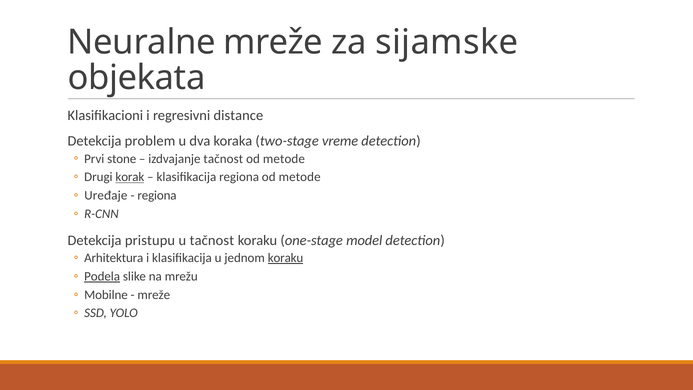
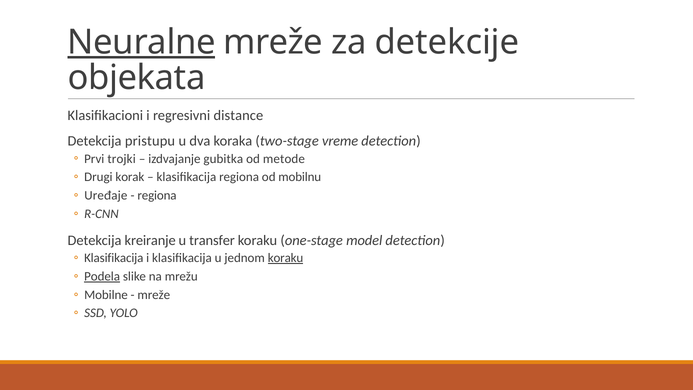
Neuralne underline: none -> present (142, 42)
sijamske: sijamske -> detekcije (447, 42)
problem: problem -> pristupu (150, 141)
stone: stone -> trojki (122, 159)
izdvajanje tačnost: tačnost -> gubitka (223, 159)
korak underline: present -> none (130, 177)
regiona od metode: metode -> mobilnu (300, 177)
pristupu: pristupu -> kreiranje (150, 240)
u tačnost: tačnost -> transfer (212, 240)
Arhitektura: Arhitektura -> Klasifikacija (114, 258)
